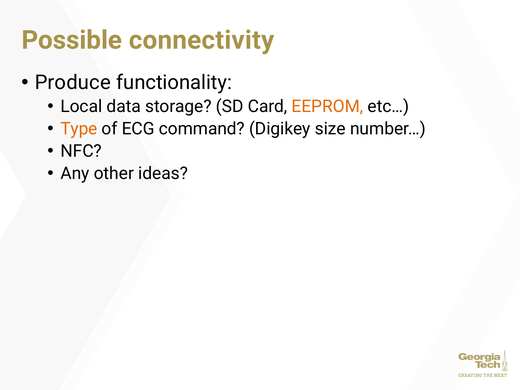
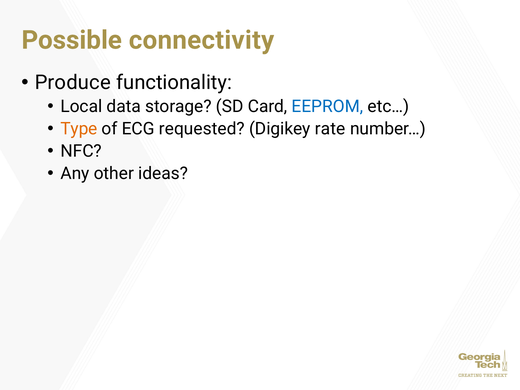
EEPROM colour: orange -> blue (327, 106)
command: command -> requested (202, 129)
size: size -> rate (330, 129)
